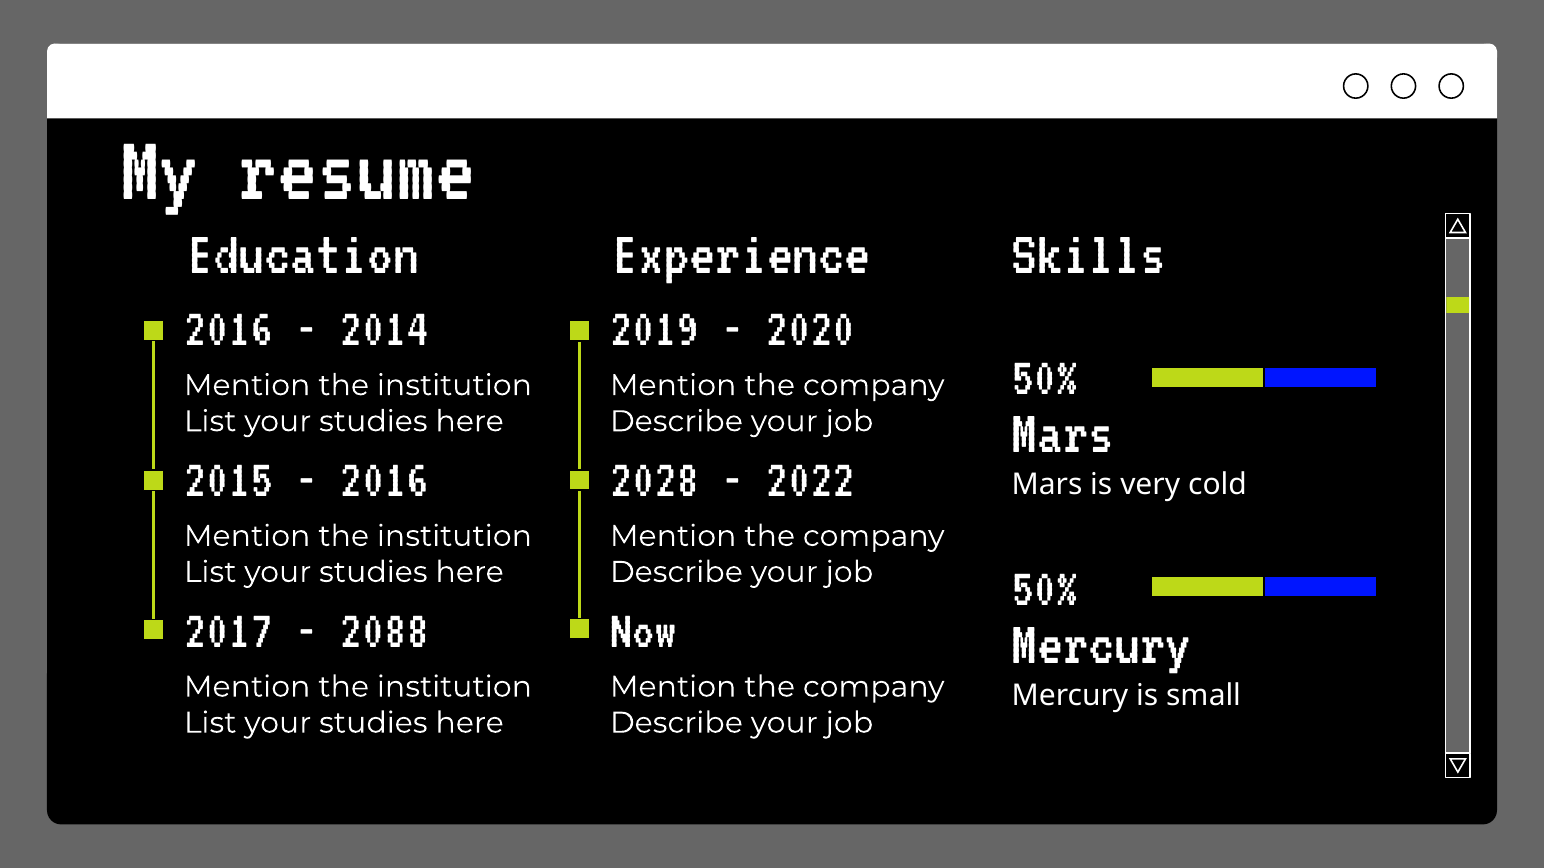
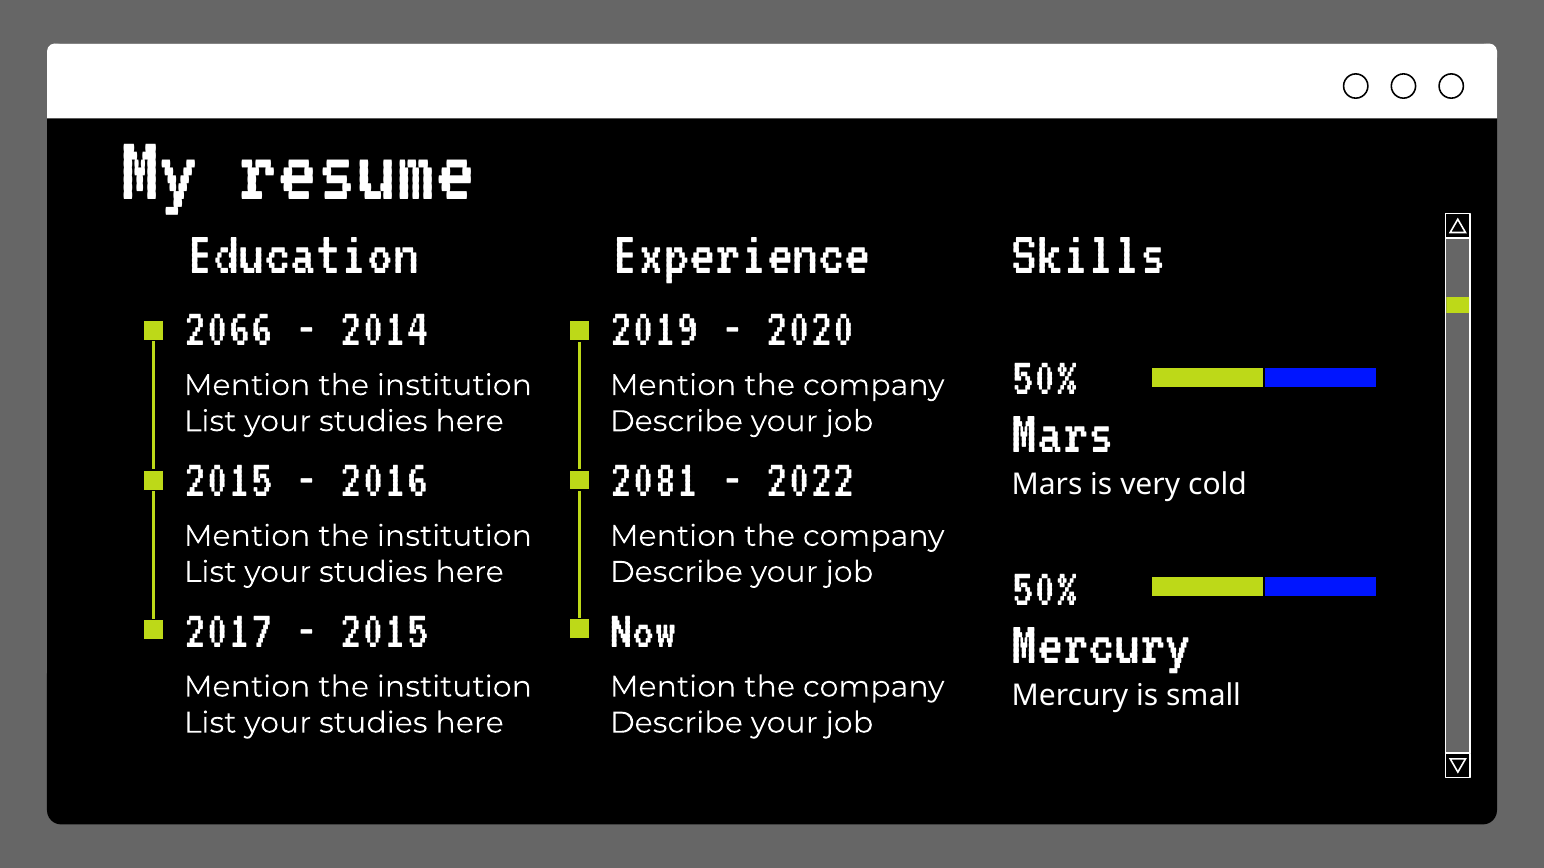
2016: 2016 -> 2066 (228, 328)
2028: 2028 -> 2081 (654, 479)
2088: 2088 -> 2015 (384, 629)
